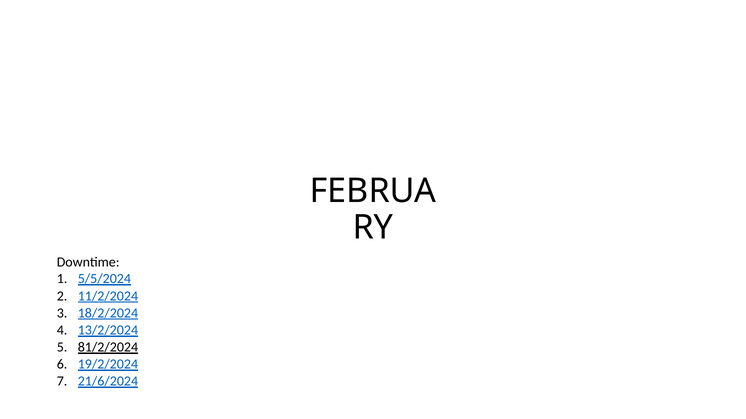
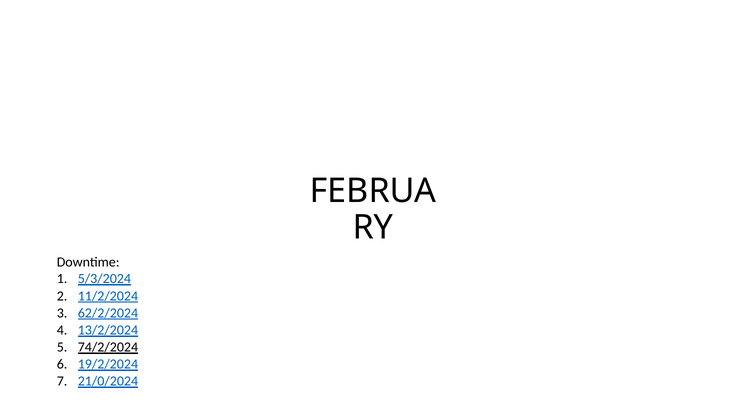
5/5/2024: 5/5/2024 -> 5/3/2024 (104, 279)
18/2/2024: 18/2/2024 -> 62/2/2024 (108, 313)
81/2/2024: 81/2/2024 -> 74/2/2024 (108, 348)
21/6/2024: 21/6/2024 -> 21/0/2024 (108, 382)
